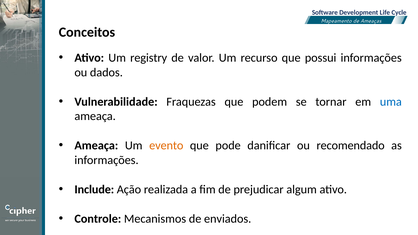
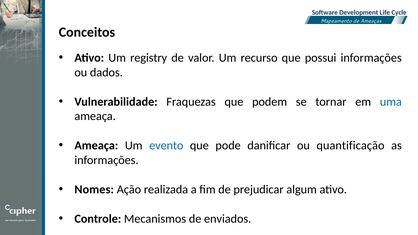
evento colour: orange -> blue (166, 146)
recomendado: recomendado -> quantificação (350, 146)
Include: Include -> Nomes (94, 190)
